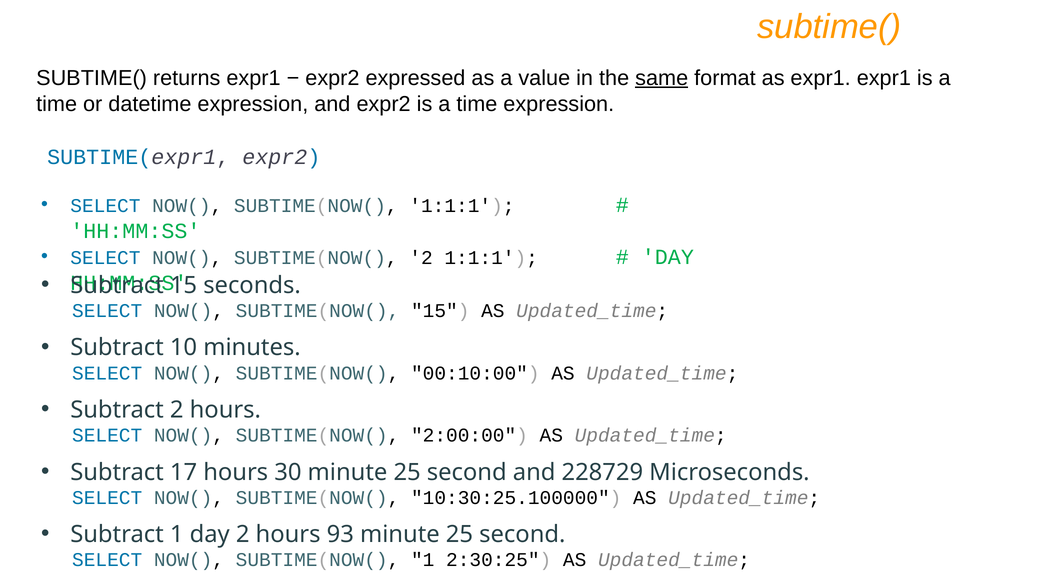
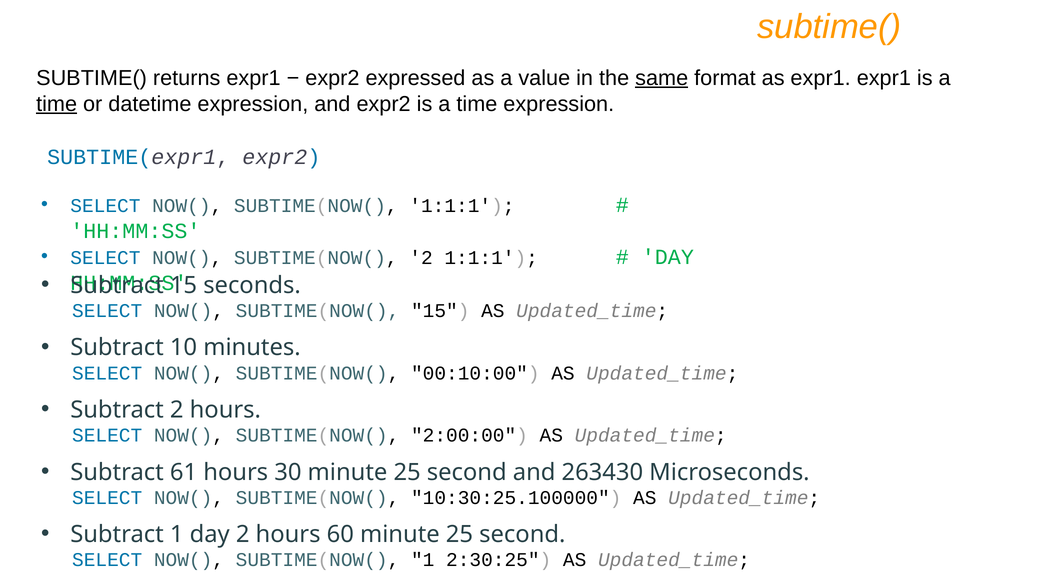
time underline: none -> present (57, 104)
17: 17 -> 61 (184, 473)
228729: 228729 -> 263430 (602, 473)
93: 93 -> 60 (340, 535)
